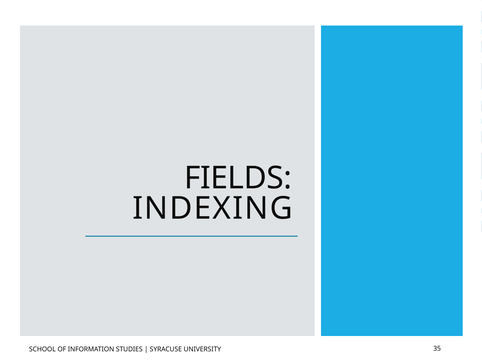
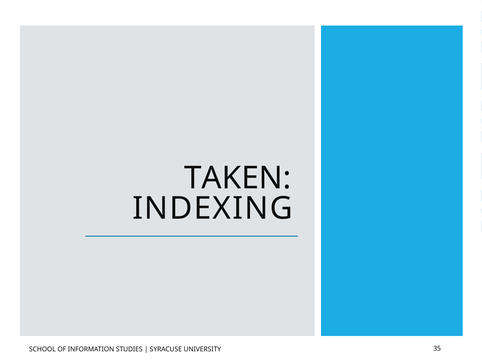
FIELDS: FIELDS -> TAKEN (238, 178)
